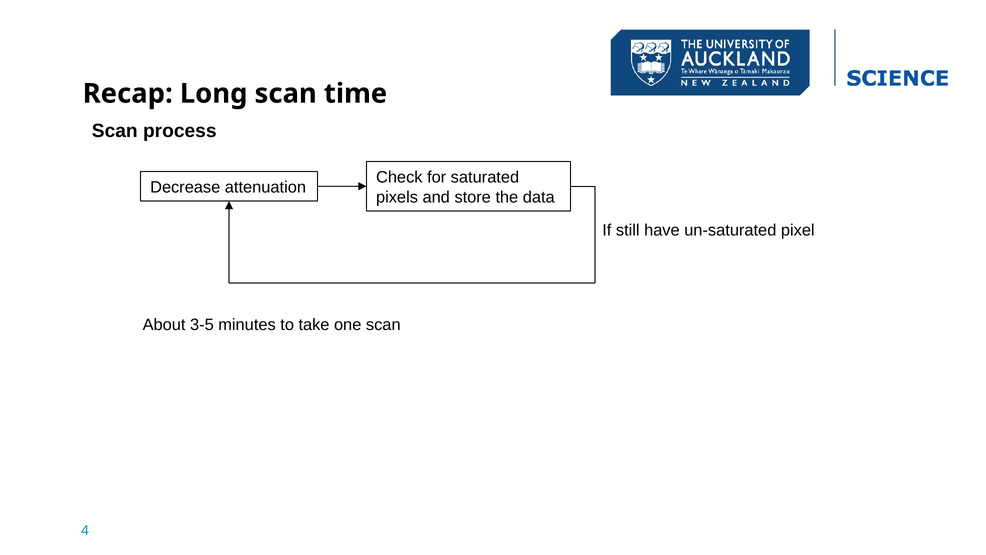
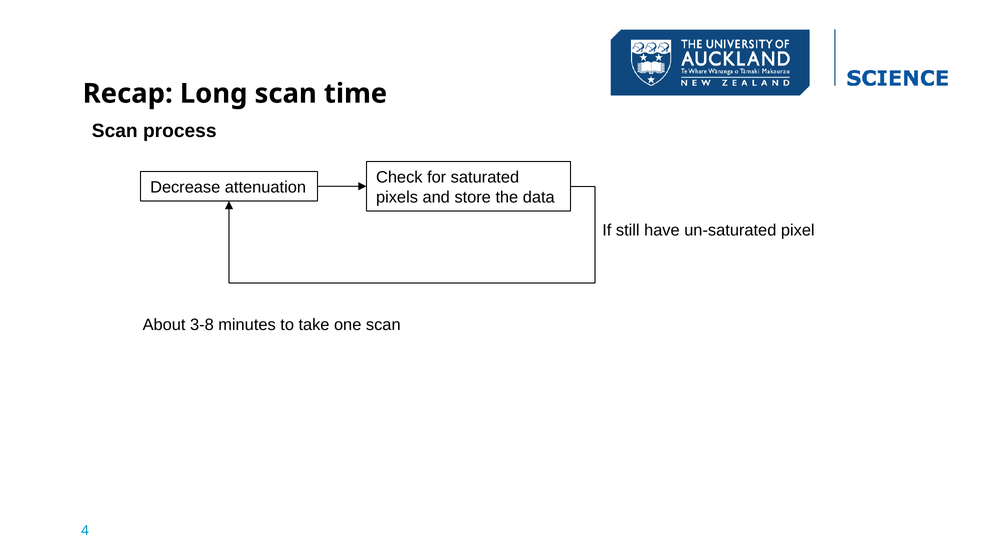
3-5: 3-5 -> 3-8 (202, 325)
